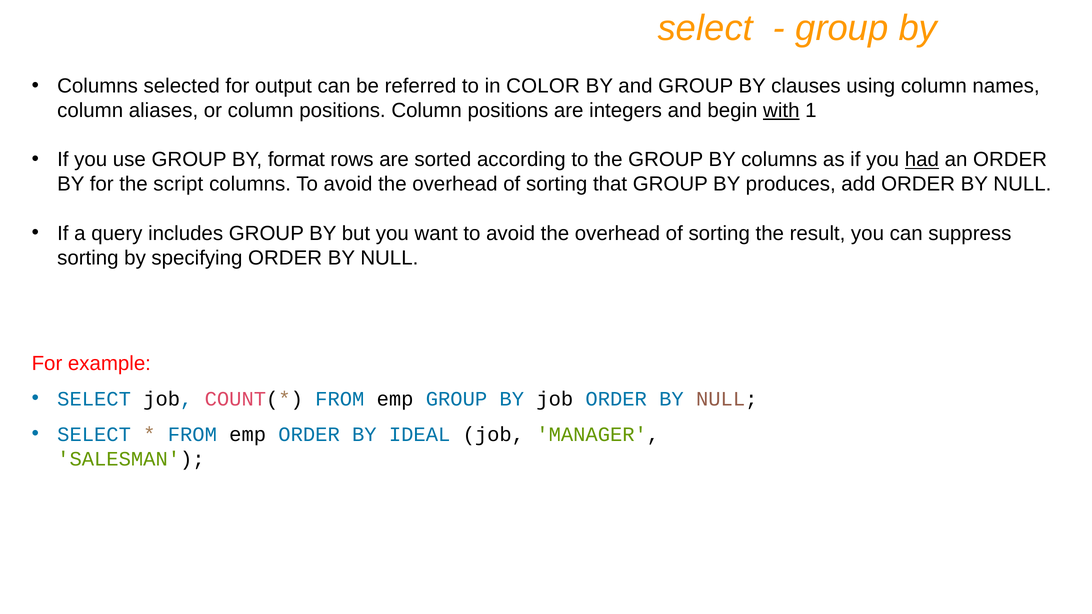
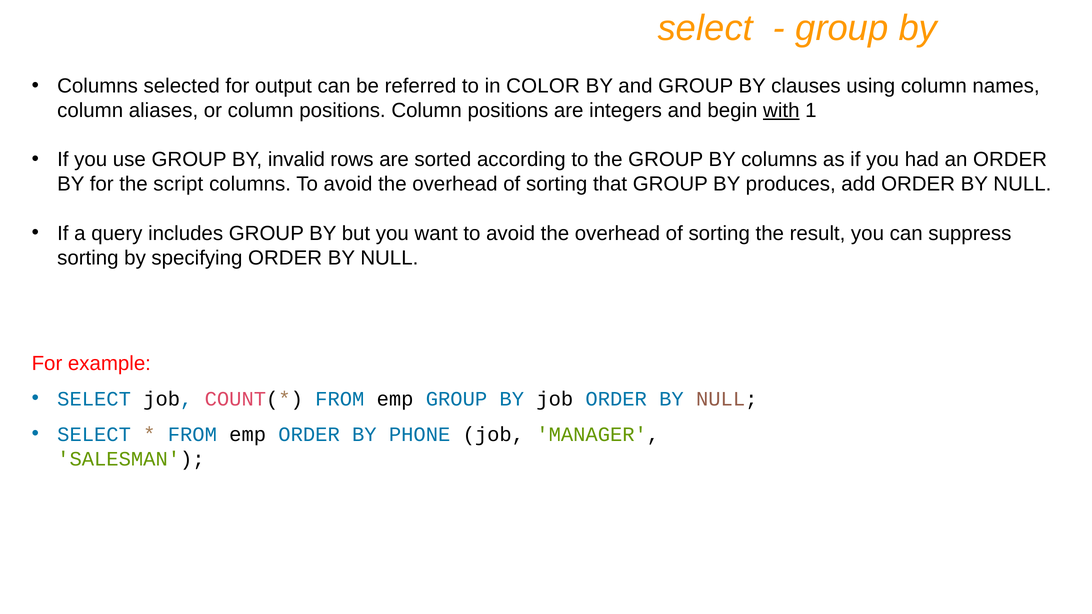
format: format -> invalid (296, 160)
had underline: present -> none (922, 160)
IDEAL: IDEAL -> PHONE (420, 434)
